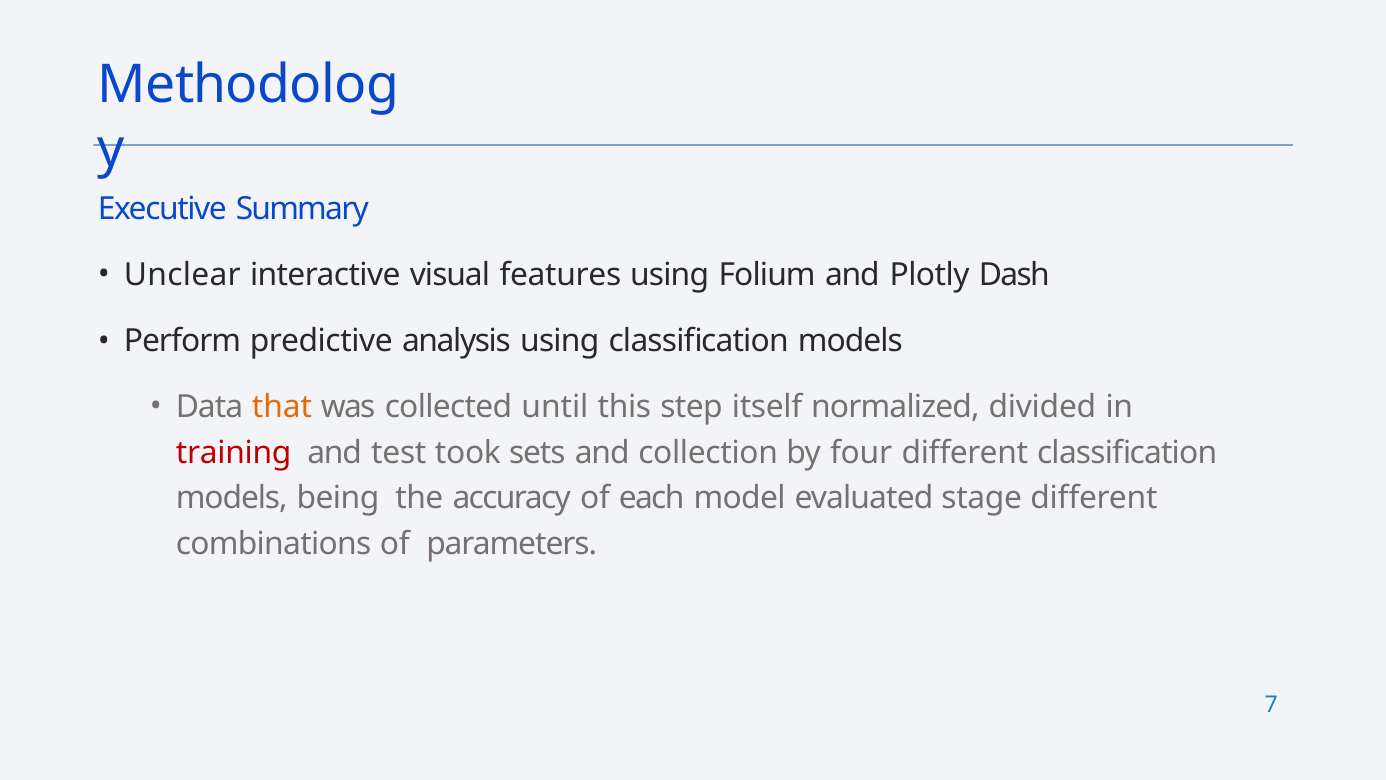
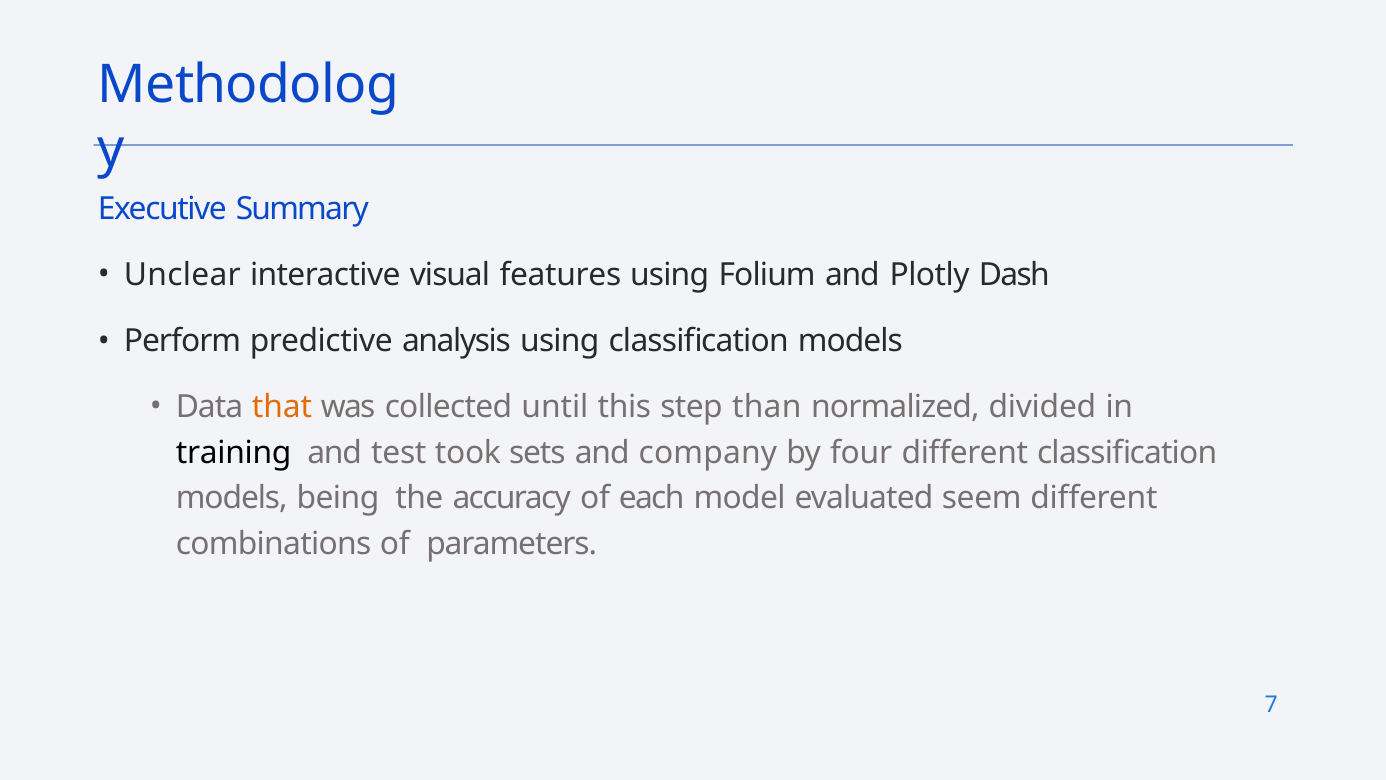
itself: itself -> than (767, 407)
training colour: red -> black (234, 452)
collection: collection -> company (708, 452)
stage: stage -> seem (982, 498)
